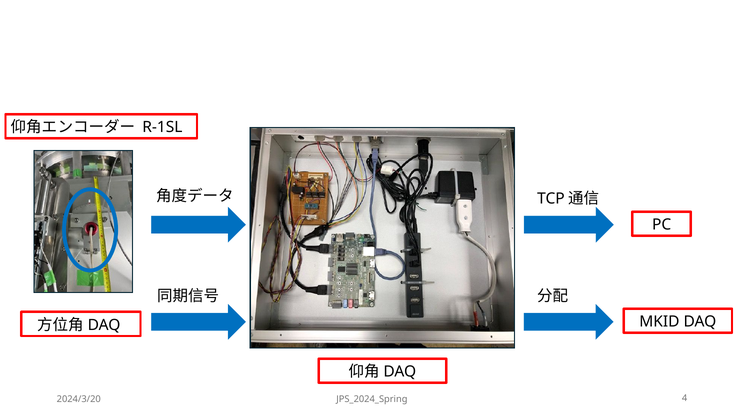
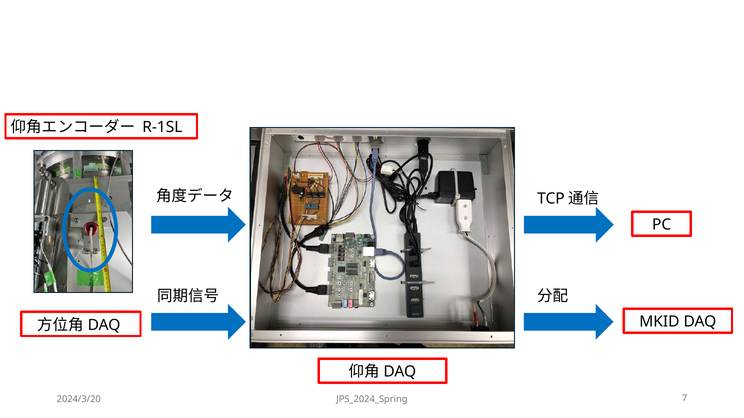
4: 4 -> 7 (685, 399)
